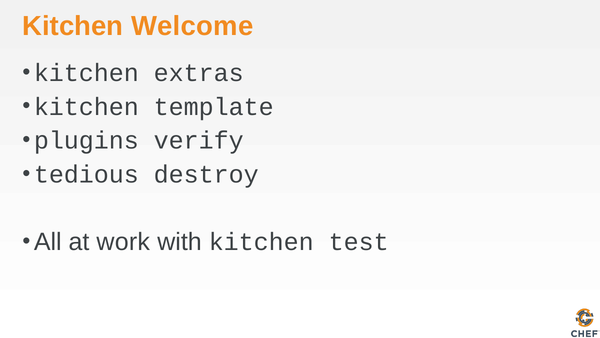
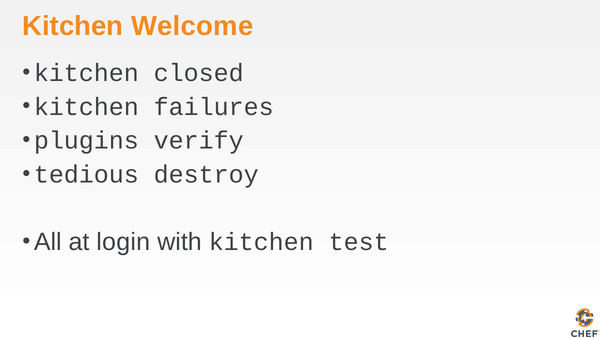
extras: extras -> closed (199, 73)
template: template -> failures (214, 107)
work: work -> login (123, 242)
